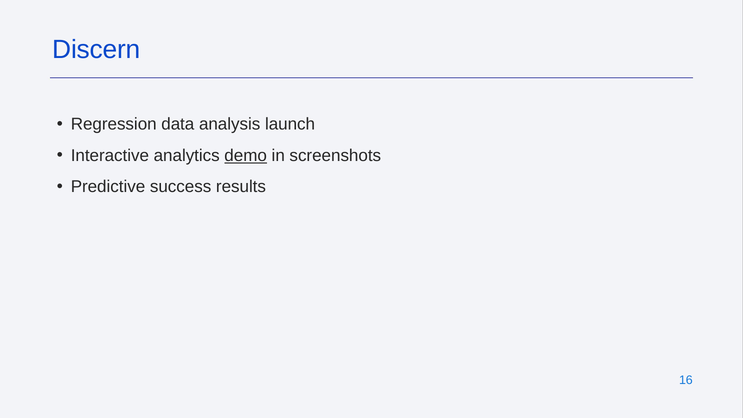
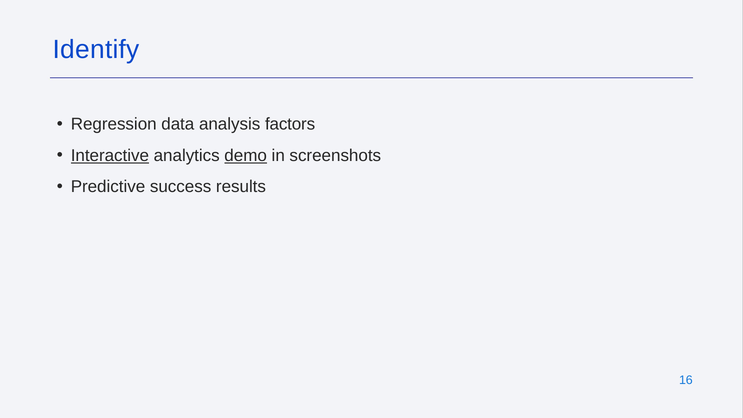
Discern: Discern -> Identify (96, 50)
launch: launch -> factors (290, 124)
Interactive underline: none -> present (110, 156)
